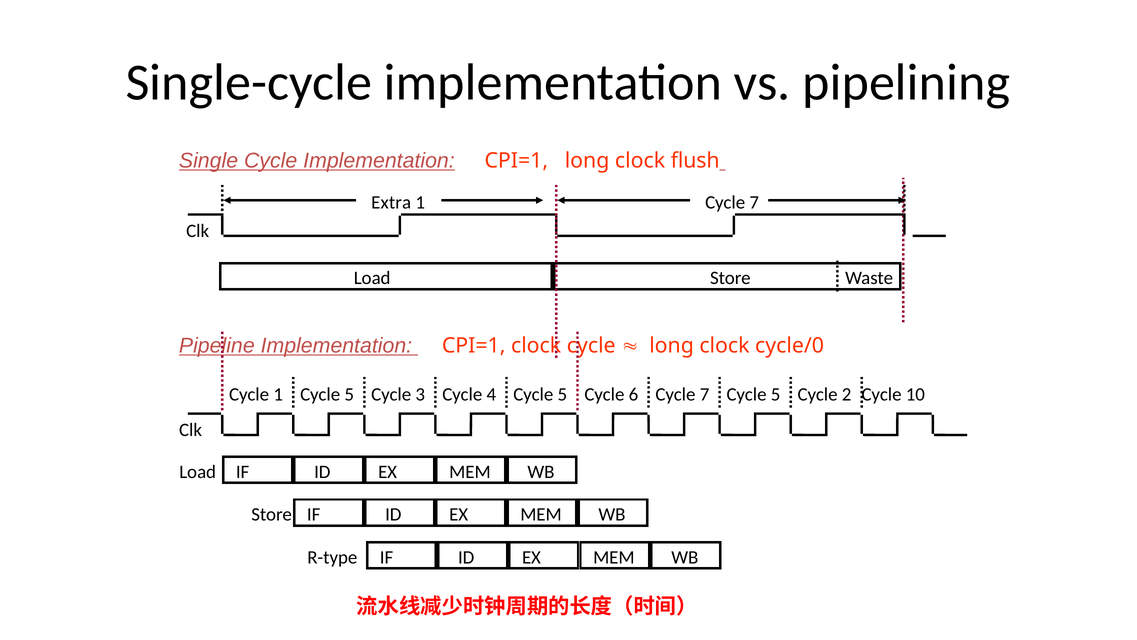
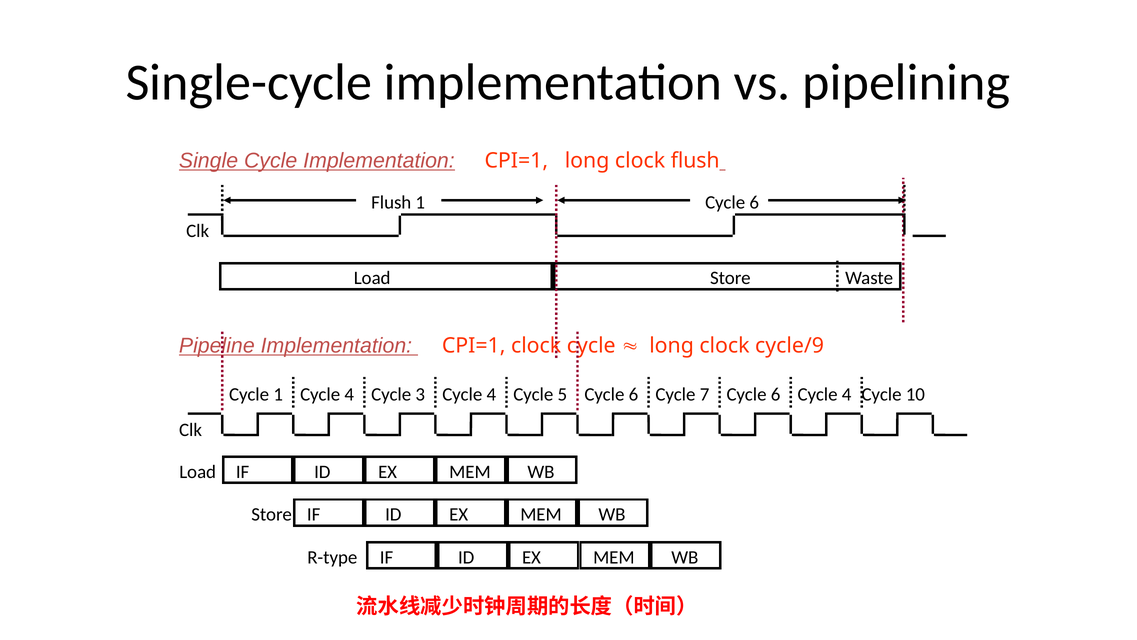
Extra: Extra -> Flush (391, 202)
1 Cycle 7: 7 -> 6 (754, 202)
cycle/0: cycle/0 -> cycle/9 (790, 345)
1 Cycle 5: 5 -> 4 (349, 394)
7 Cycle 5: 5 -> 6 (776, 394)
2: 2 -> 4 (847, 394)
